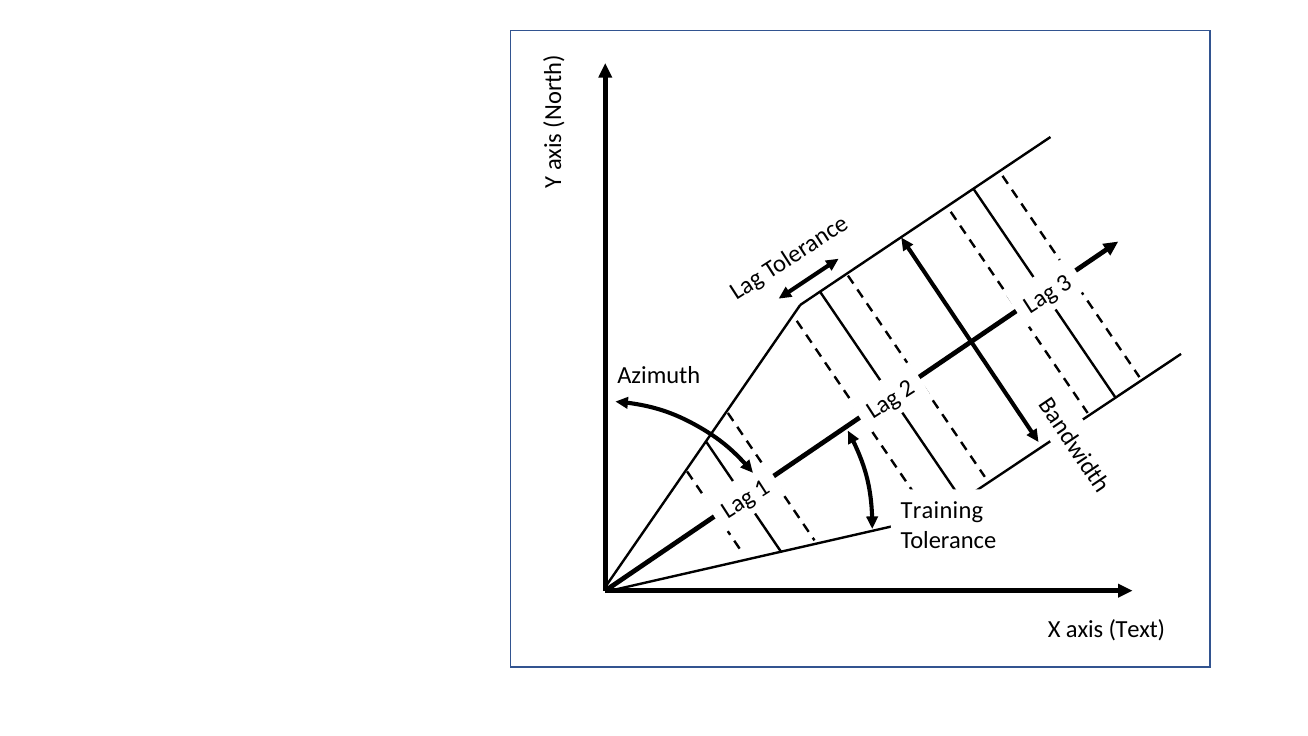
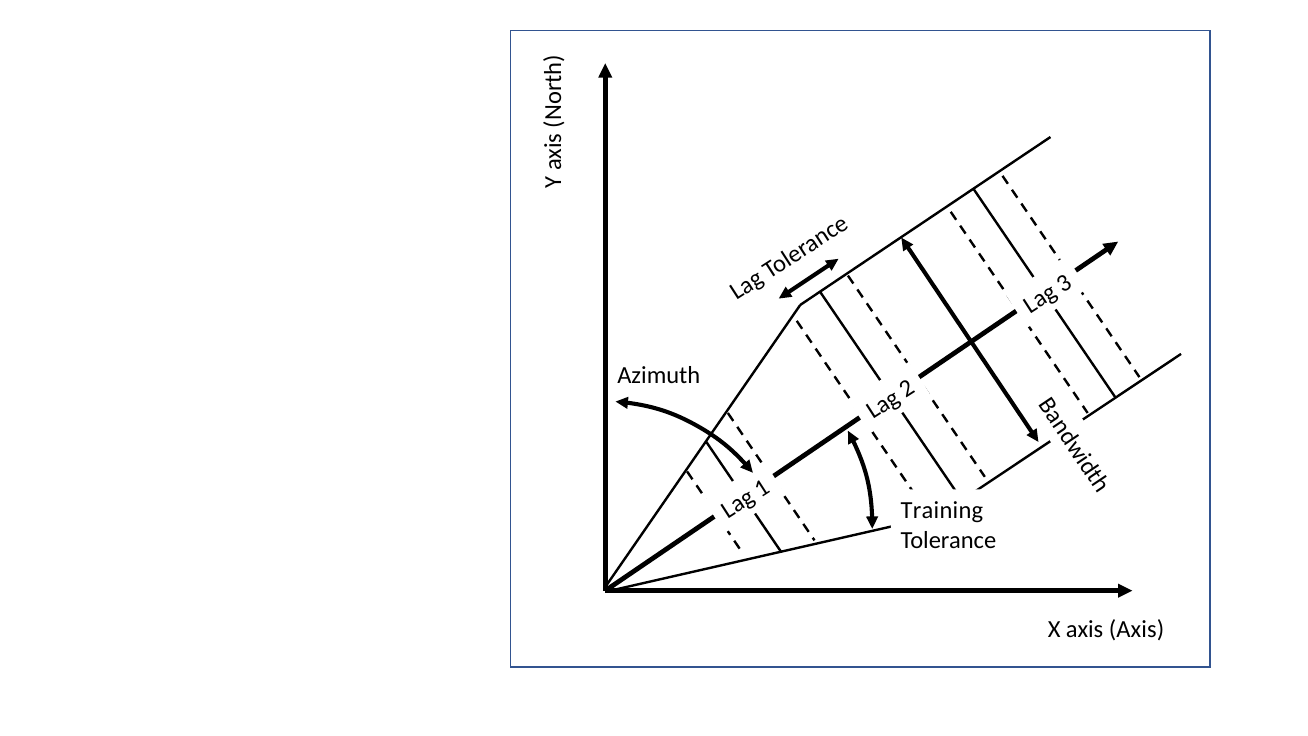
axis Text: Text -> Axis (1137, 629)
